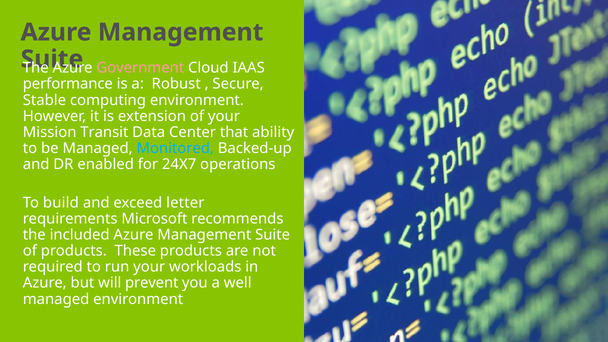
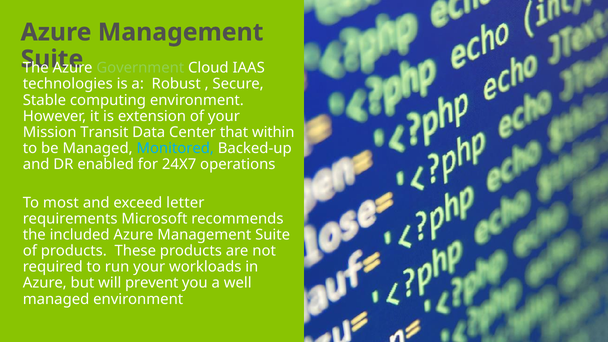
Government colour: pink -> light green (140, 68)
performance: performance -> technologies (68, 84)
ability: ability -> within (273, 132)
build: build -> most (61, 203)
